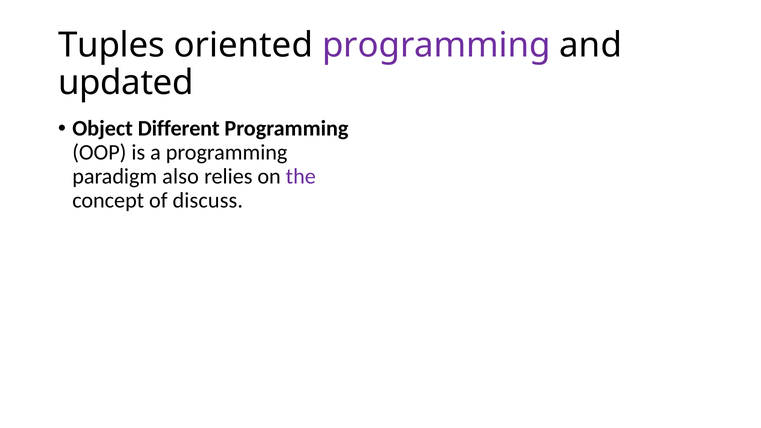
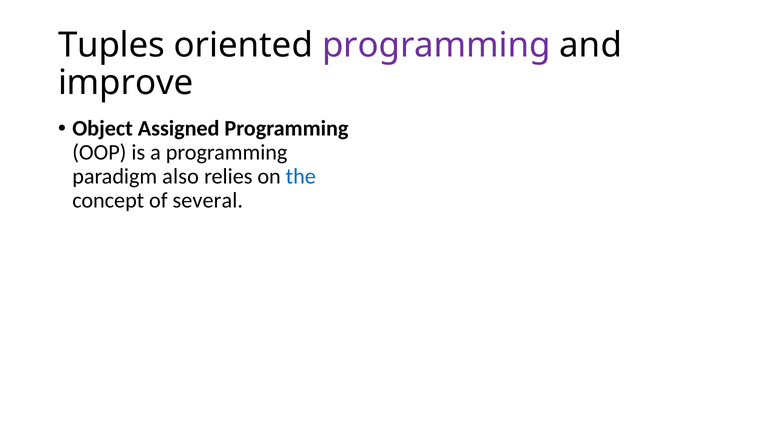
updated: updated -> improve (126, 83)
Different: Different -> Assigned (179, 129)
the colour: purple -> blue (301, 176)
discuss: discuss -> several (208, 200)
